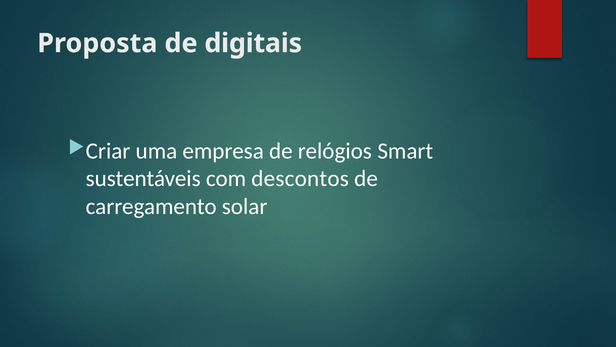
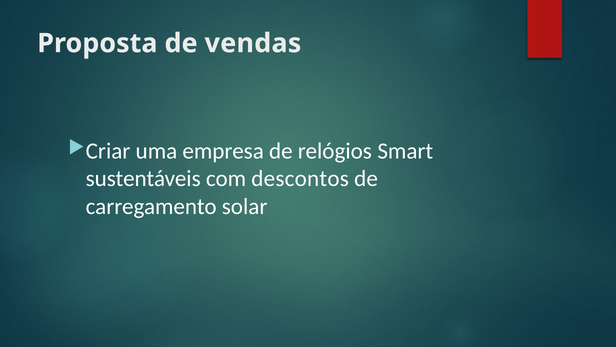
digitais: digitais -> vendas (253, 43)
